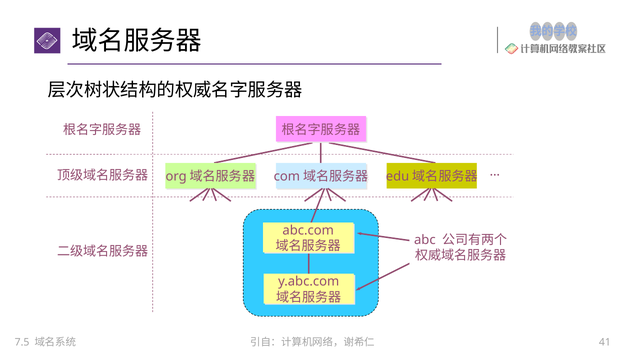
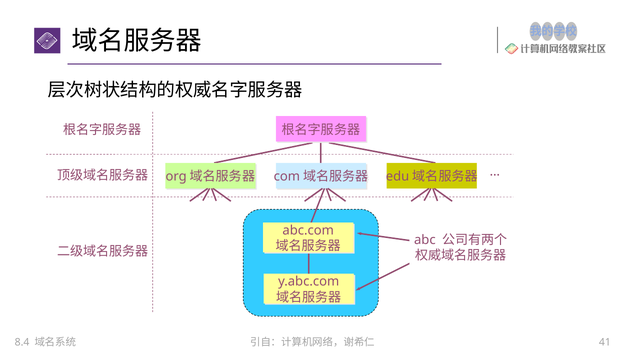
7.5: 7.5 -> 8.4 (22, 342)
